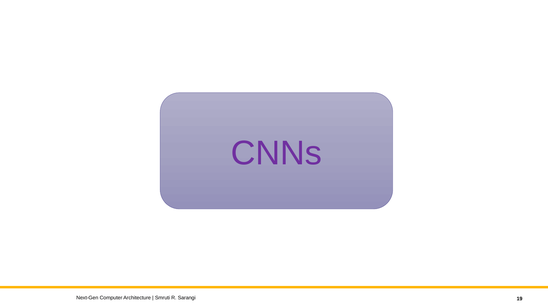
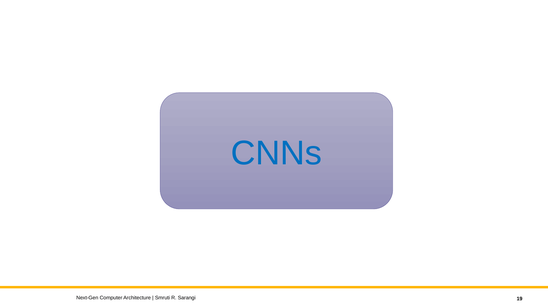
CNNs colour: purple -> blue (276, 153)
